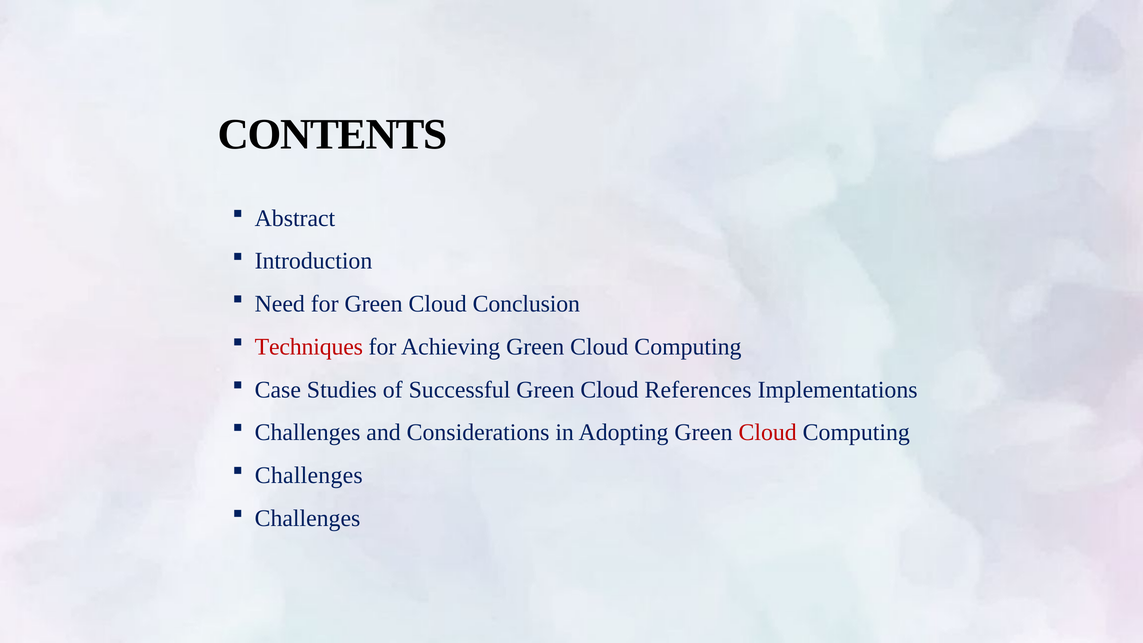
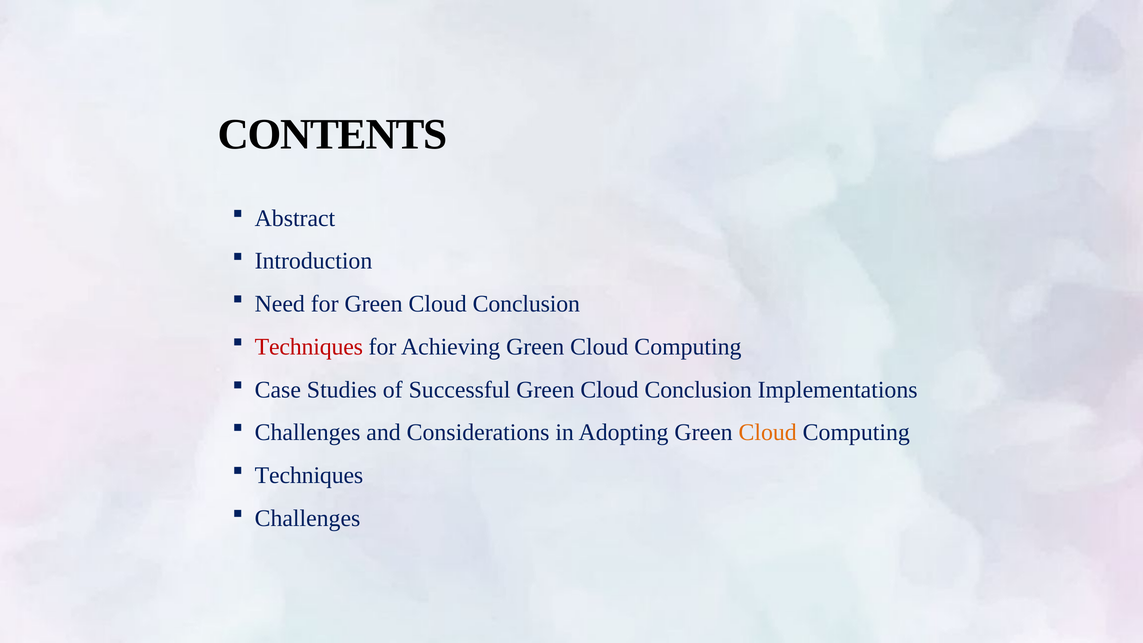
Successful Green Cloud References: References -> Conclusion (698, 390)
Cloud colour: red -> orange (768, 432)
Challenges: Challenges -> Techniques (309, 475)
